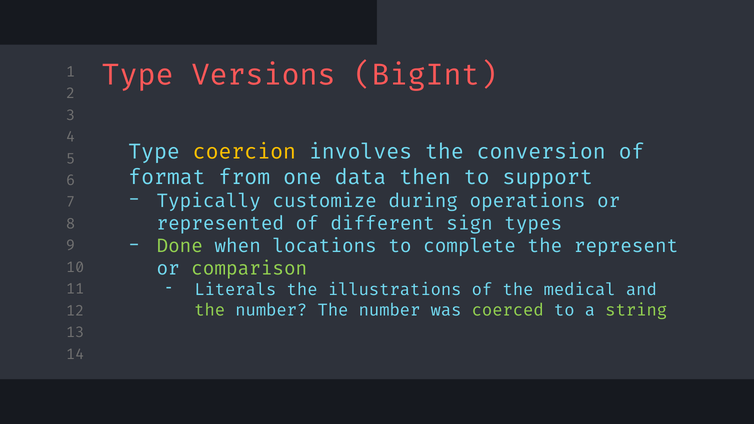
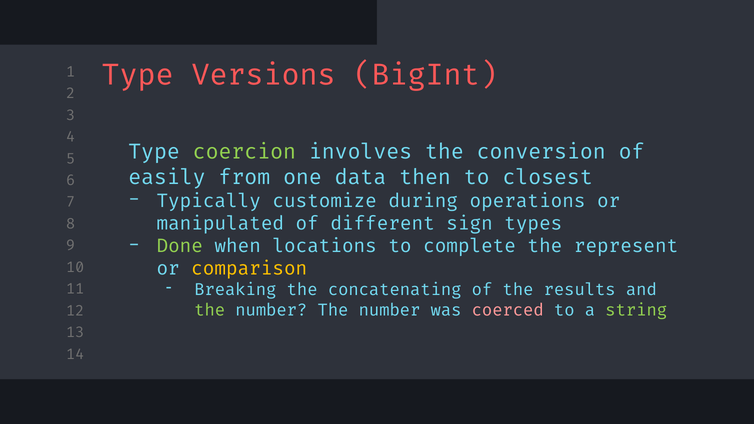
coercion colour: yellow -> light green (244, 152)
format: format -> easily (167, 177)
support: support -> closest (548, 177)
represented: represented -> manipulated (220, 224)
comparison colour: light green -> yellow (249, 269)
Literals: Literals -> Breaking (235, 290)
illustrations: illustrations -> concatenating (395, 290)
medical: medical -> results (580, 290)
coerced colour: light green -> pink (508, 310)
